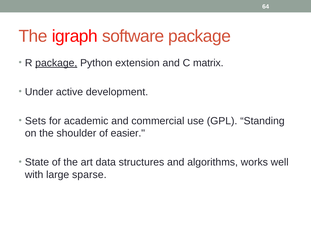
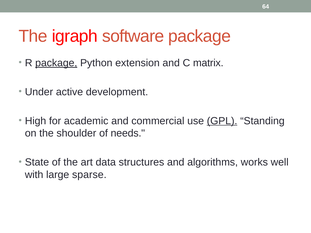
Sets: Sets -> High (36, 121)
GPL underline: none -> present (222, 121)
easier: easier -> needs (128, 133)
